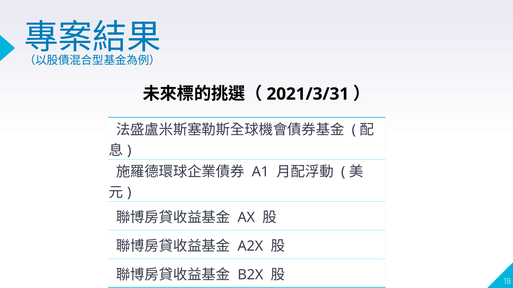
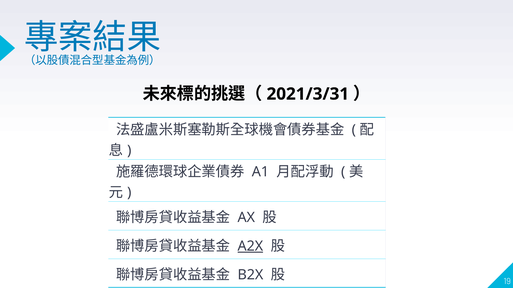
A2X underline: none -> present (250, 247)
